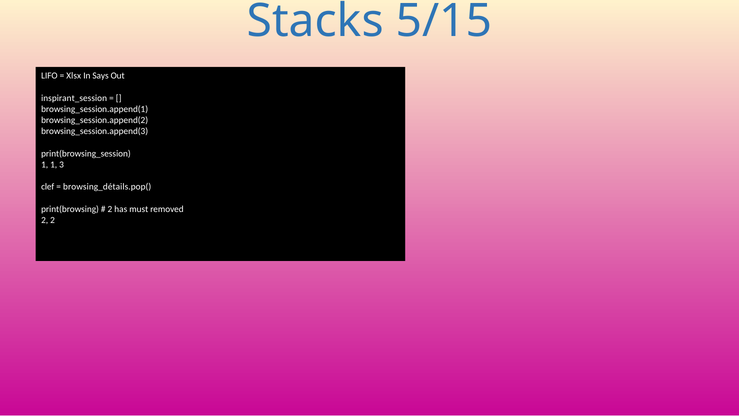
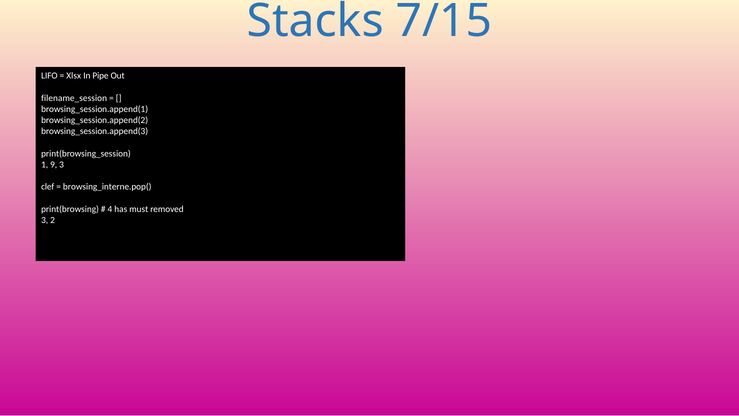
5/15: 5/15 -> 7/15 (444, 21)
Says: Says -> Pipe (101, 76)
inspirant_session: inspirant_session -> filename_session (74, 98)
1 1: 1 -> 9 (54, 164)
browsing_détails.pop(: browsing_détails.pop( -> browsing_interne.pop( (107, 187)
2: 2 -> 4 (110, 209)
2: 2 -> 3 (45, 220)
